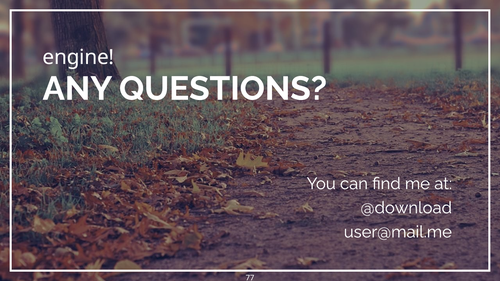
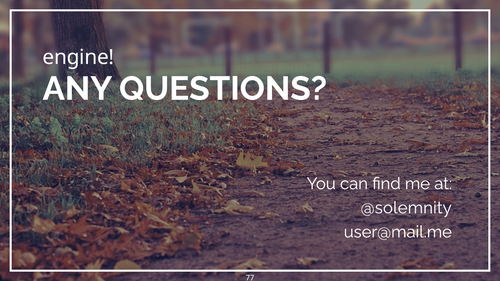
@download: @download -> @solemnity (406, 208)
